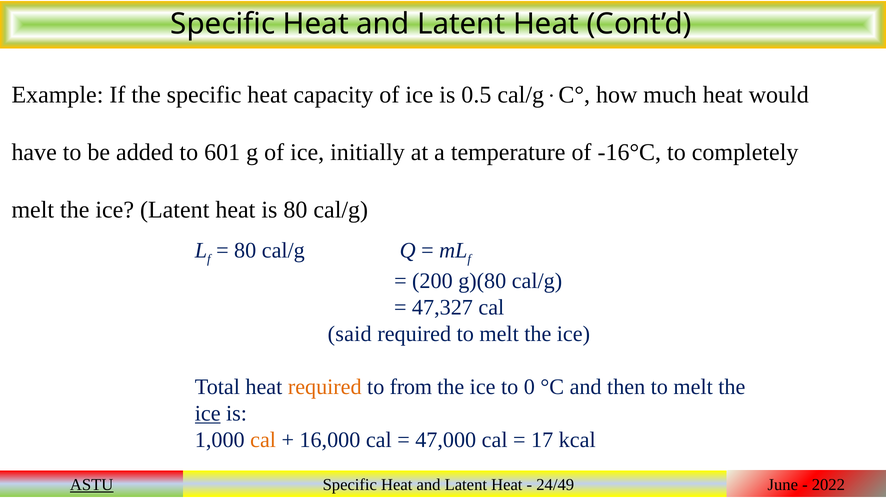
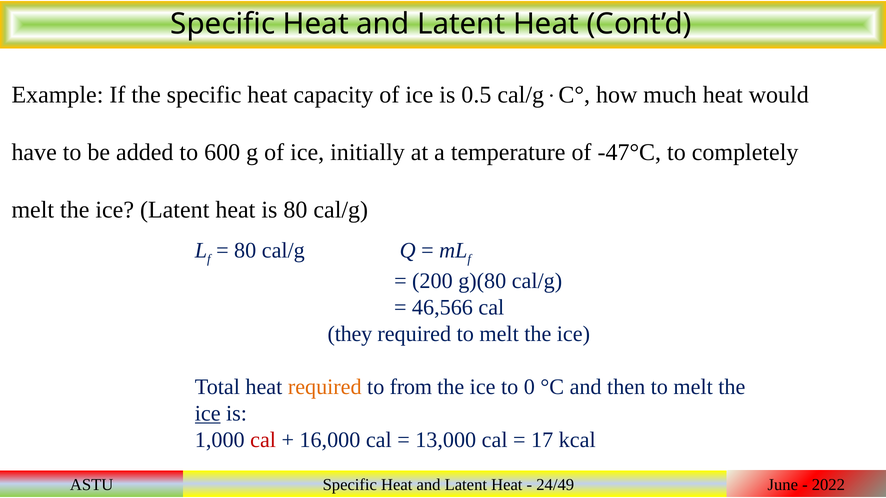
601: 601 -> 600 (222, 153)
-16°C: -16°C -> -47°C (629, 153)
47,327: 47,327 -> 46,566 (442, 307)
said: said -> they (350, 334)
cal colour: orange -> red (263, 440)
47,000: 47,000 -> 13,000 (446, 440)
ASTU underline: present -> none (92, 485)
